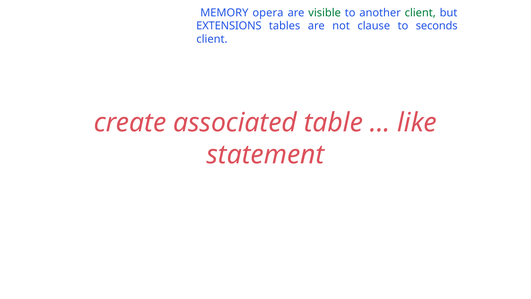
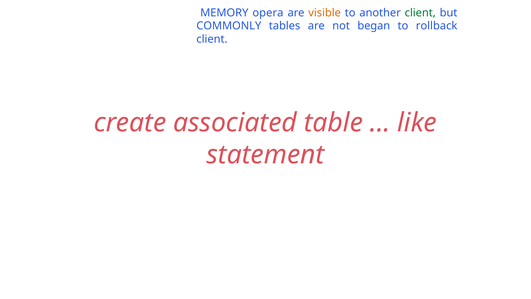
visible colour: green -> orange (325, 13)
EXTENSIONS: EXTENSIONS -> COMMONLY (229, 26)
clause: clause -> began (374, 26)
seconds: seconds -> rollback (437, 26)
